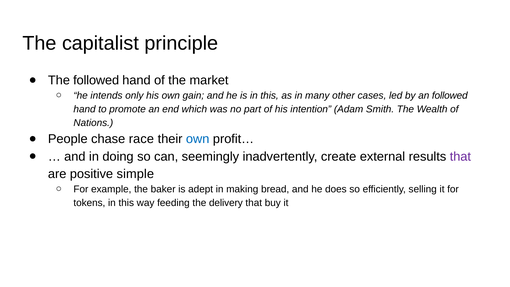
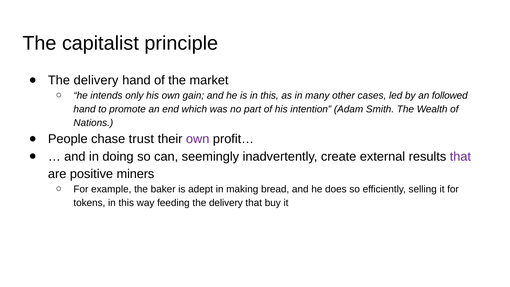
followed: followed -> delivery (96, 80)
race: race -> trust (141, 139)
own colour: blue -> purple (198, 139)
simple: simple -> miners (135, 174)
